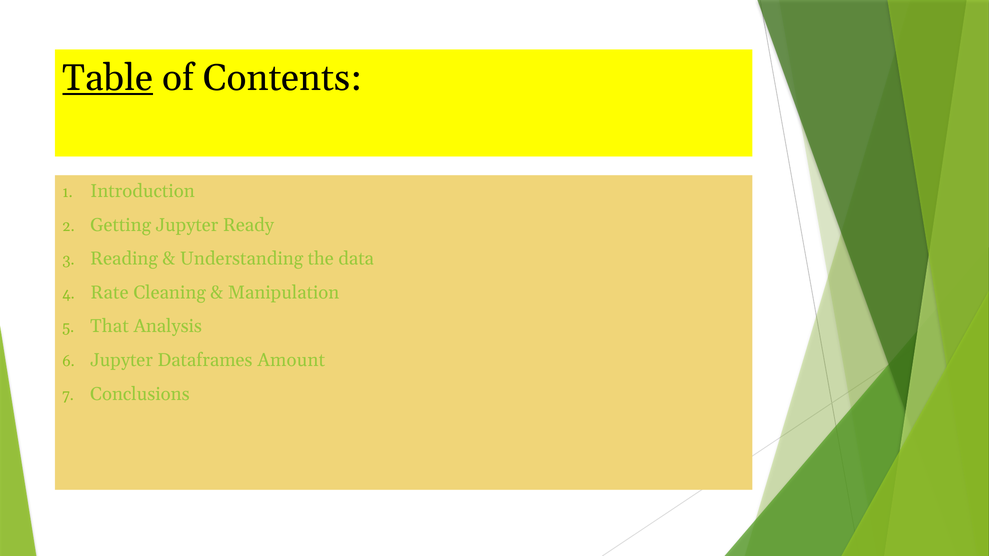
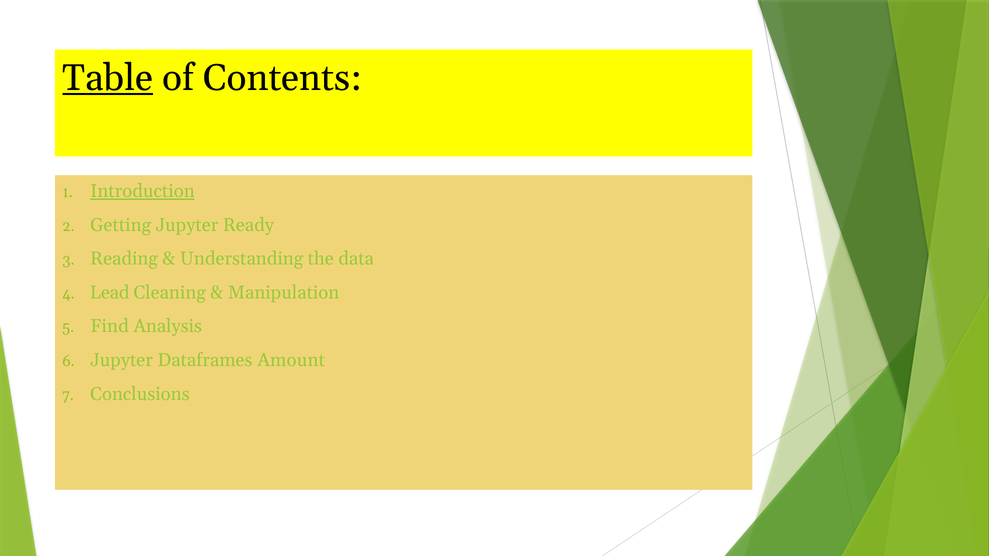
Introduction underline: none -> present (142, 191)
Rate: Rate -> Lead (110, 293)
That: That -> Find (110, 327)
